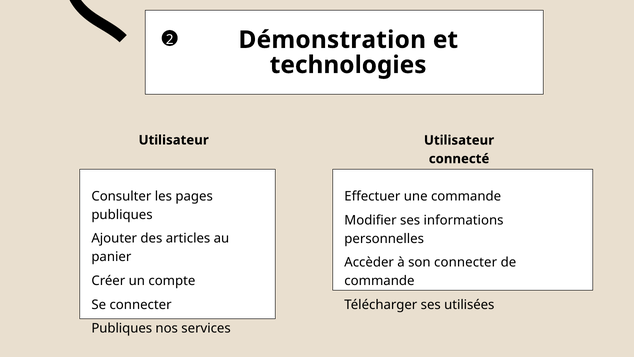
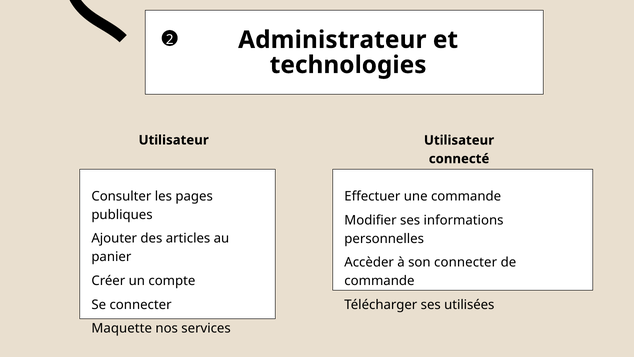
Démonstration: Démonstration -> Administrateur (332, 40)
Publiques: Publiques -> Maquette (122, 328)
